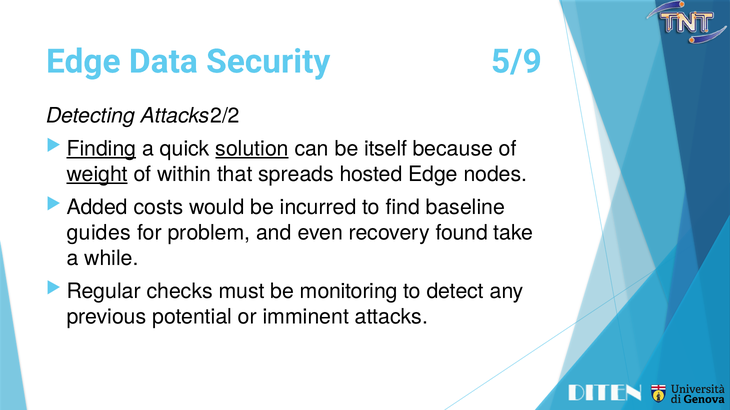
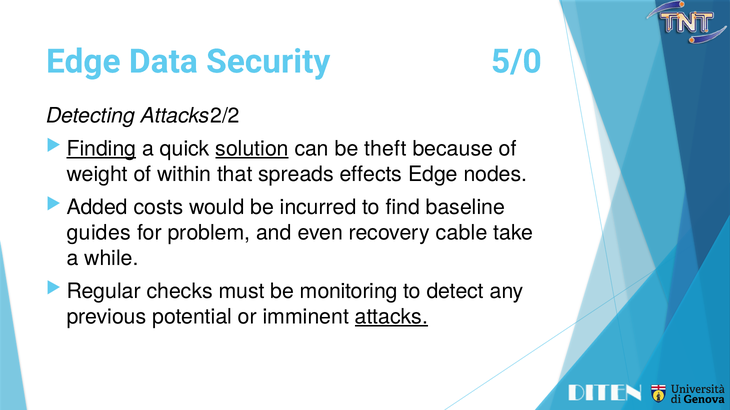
5/9: 5/9 -> 5/0 (516, 62)
itself: itself -> theft (385, 149)
weight underline: present -> none (97, 174)
hosted: hosted -> effects (371, 174)
found: found -> cable (462, 233)
attacks underline: none -> present (391, 317)
